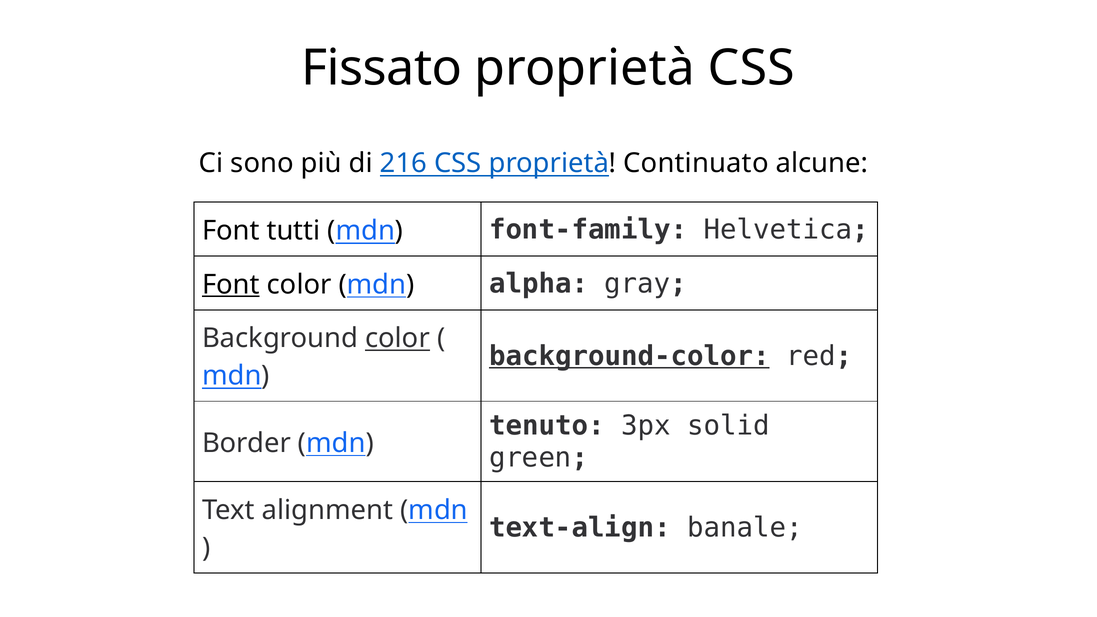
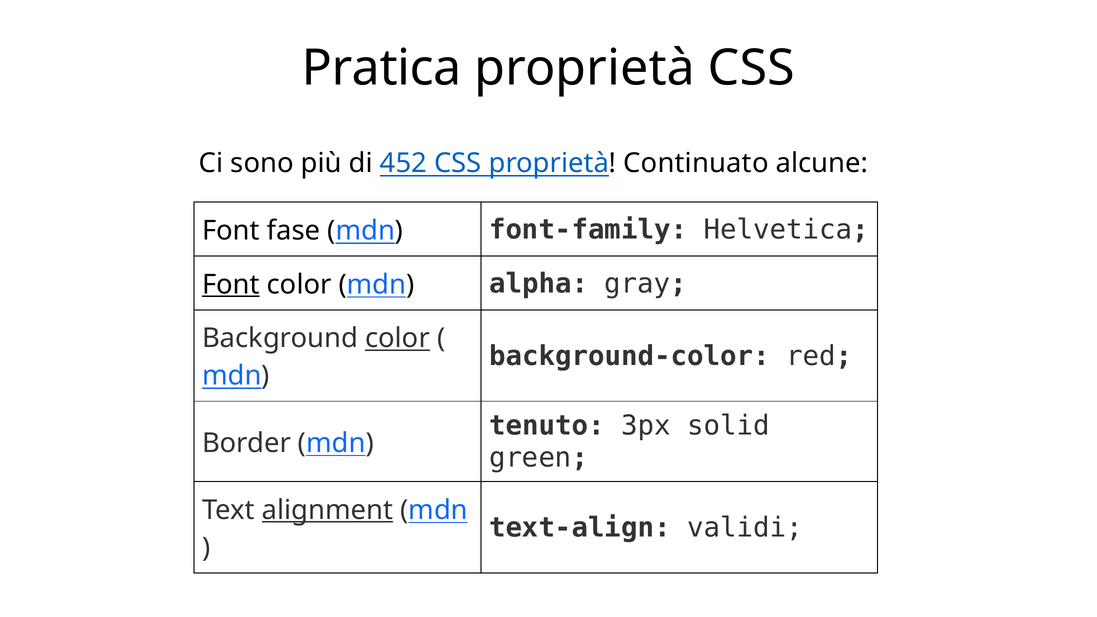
Fissato: Fissato -> Pratica (382, 68)
216: 216 -> 452 (403, 163)
tutti: tutti -> fase (293, 231)
background-color underline: present -> none (629, 356)
alignment underline: none -> present (327, 510)
banale: banale -> validi (745, 528)
